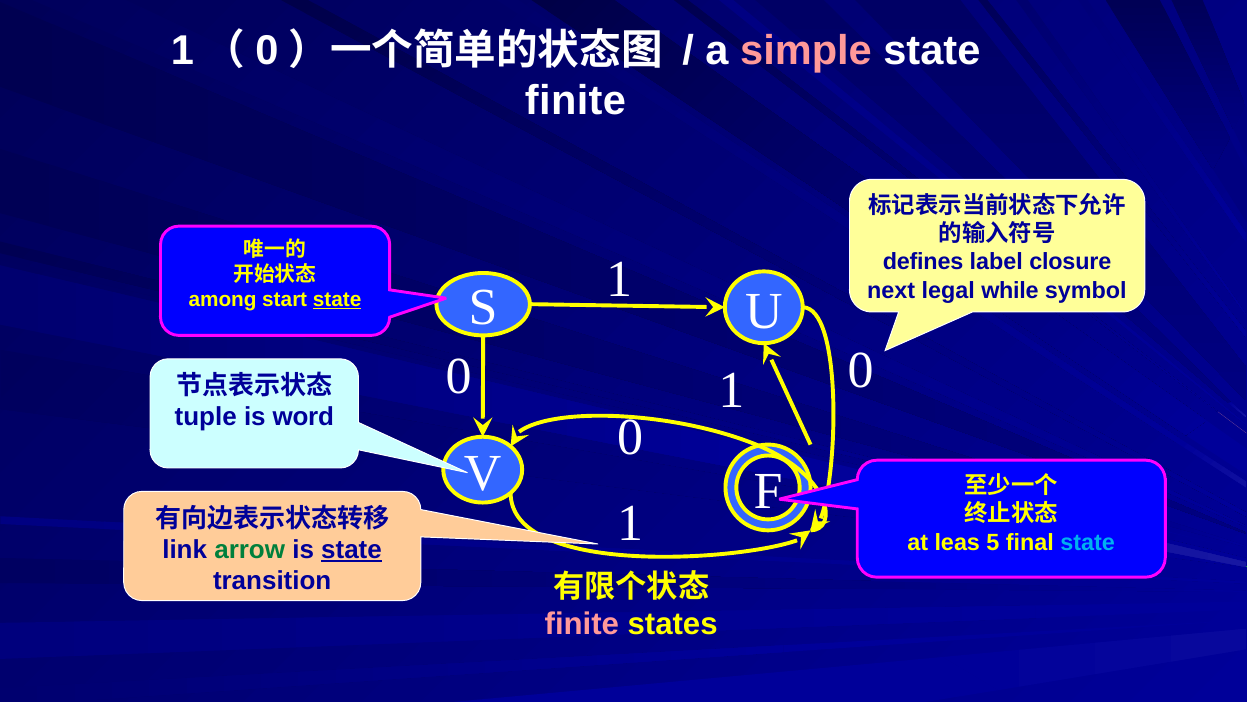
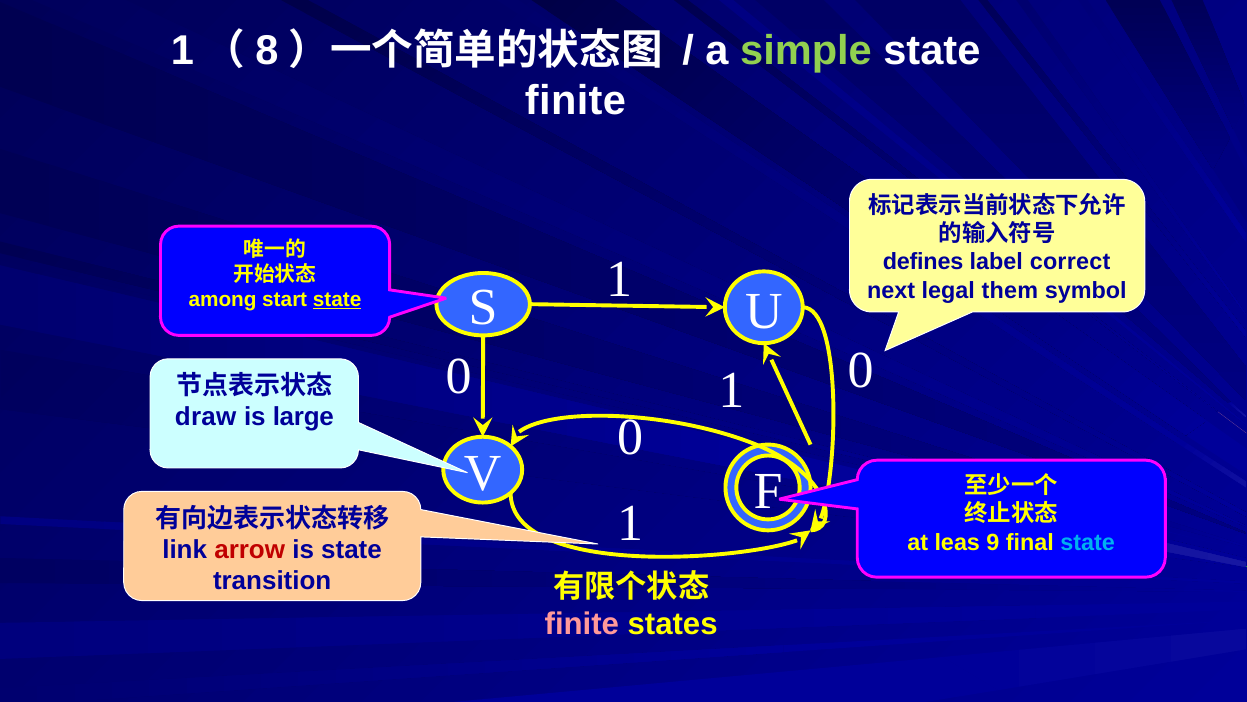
0: 0 -> 8 (267, 51)
simple colour: pink -> light green (806, 51)
closure: closure -> correct (1070, 262)
while: while -> them (1010, 290)
tuple: tuple -> draw (206, 417)
word: word -> large (303, 417)
5: 5 -> 9 (993, 542)
arrow colour: green -> red (250, 550)
state underline: present -> none (351, 550)
